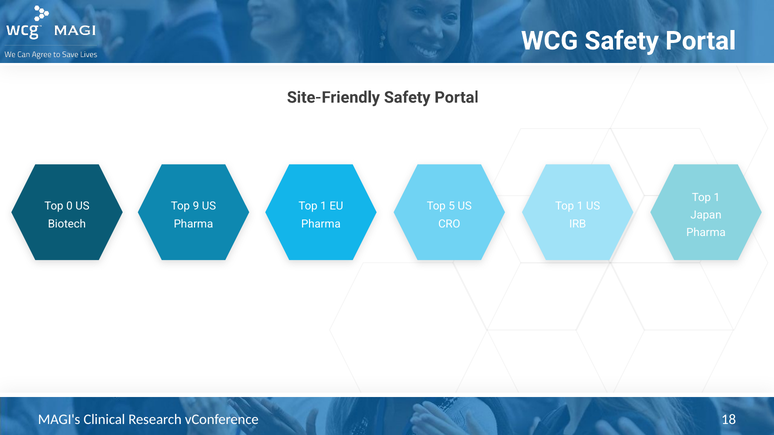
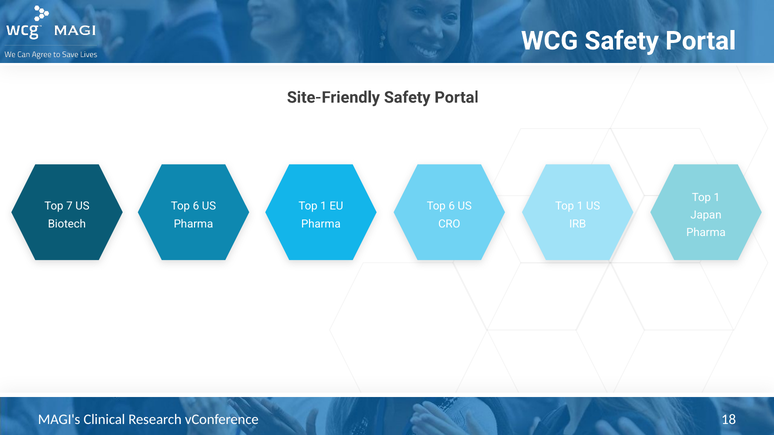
0: 0 -> 7 (69, 206)
9: 9 -> 6 (196, 206)
5: 5 -> 6 (452, 206)
